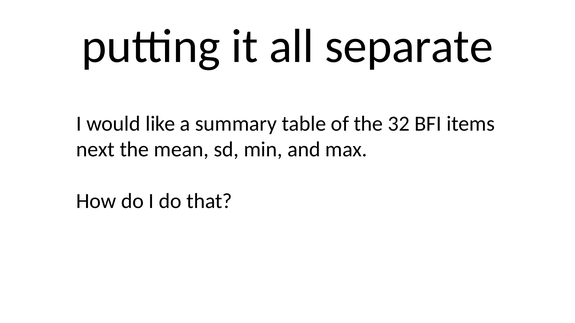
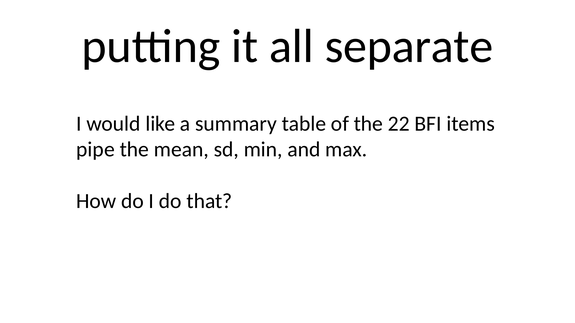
32: 32 -> 22 (399, 124)
next: next -> pipe (95, 150)
